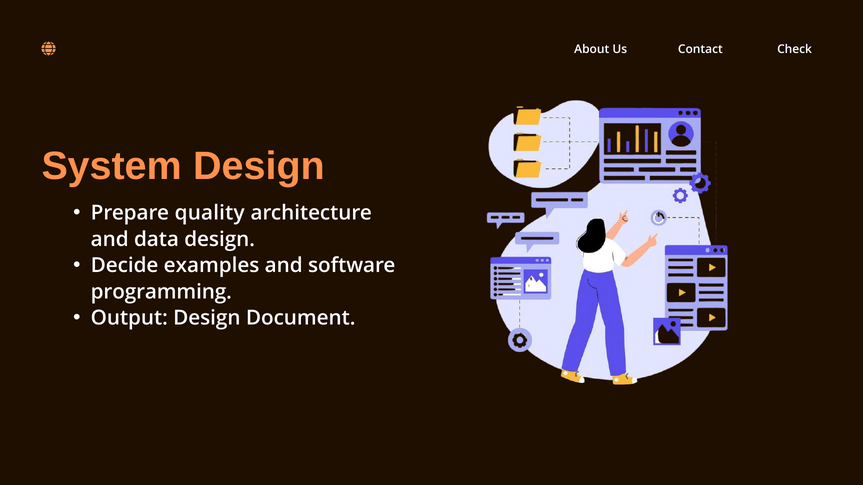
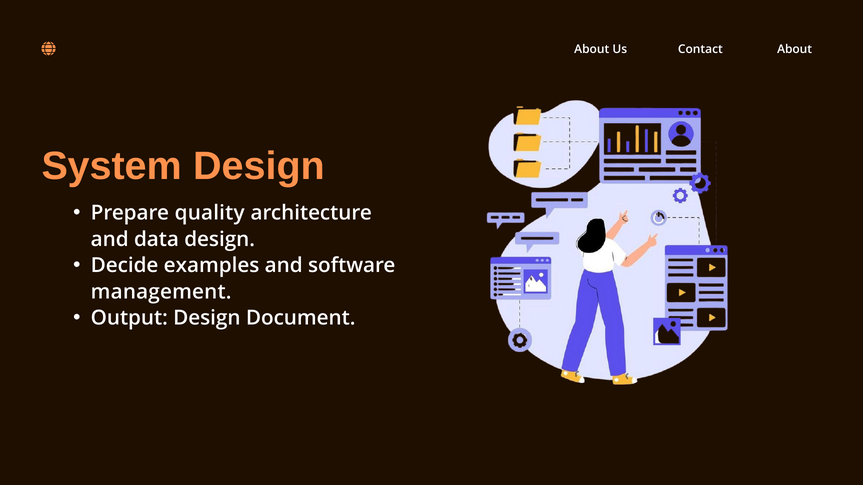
Check: Check -> About (795, 50)
programming: programming -> management (161, 292)
